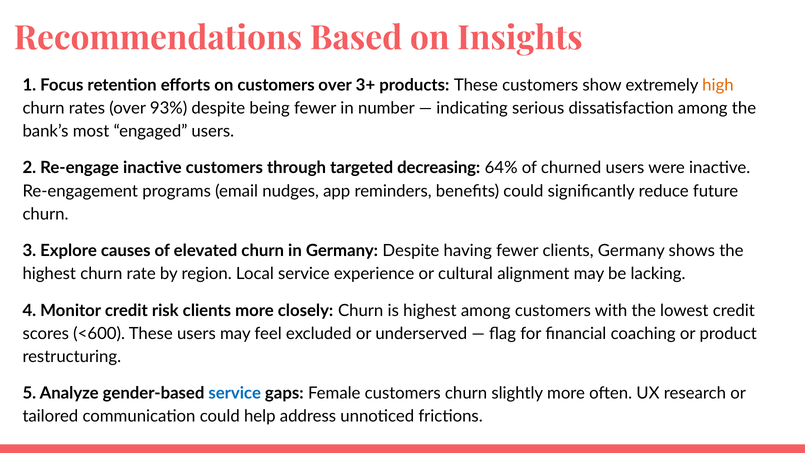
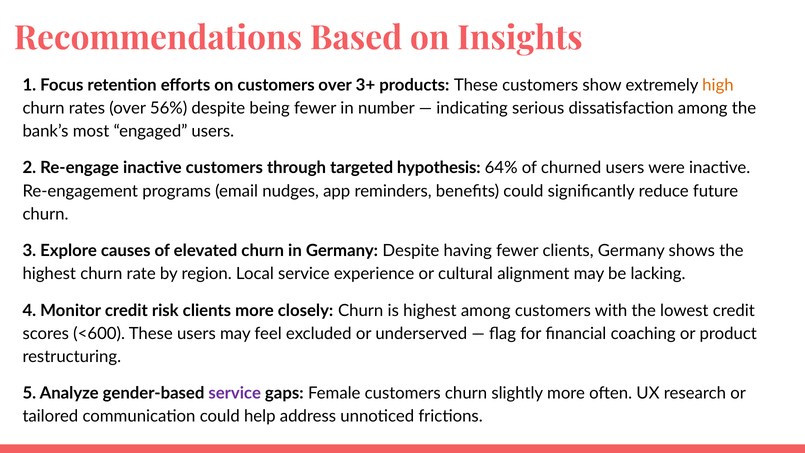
93%: 93% -> 56% (169, 108)
decreasing: decreasing -> hypothesis (439, 168)
service colour: blue -> purple (235, 393)
